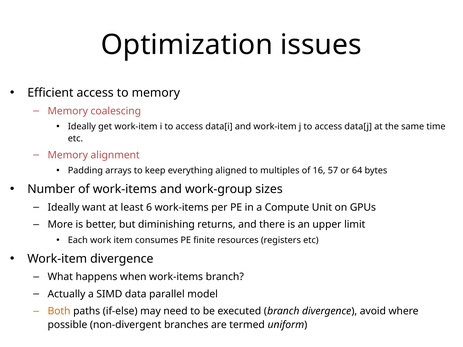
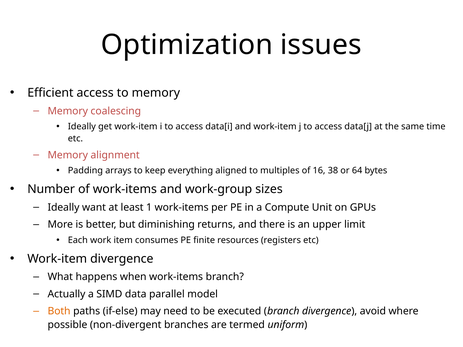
57: 57 -> 38 (333, 171)
6: 6 -> 1 (149, 208)
